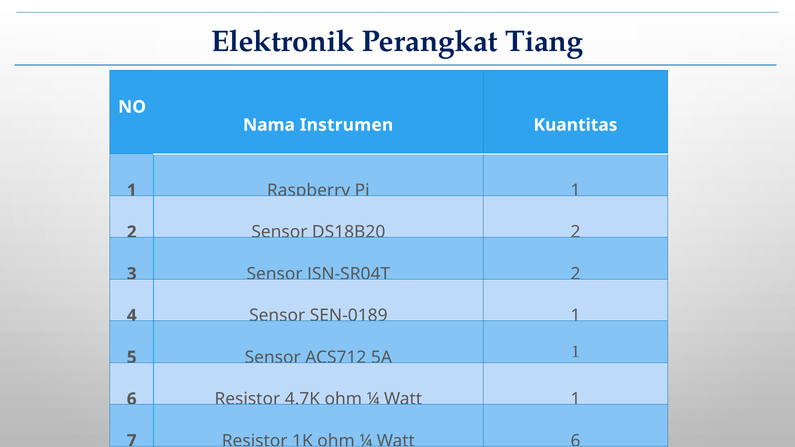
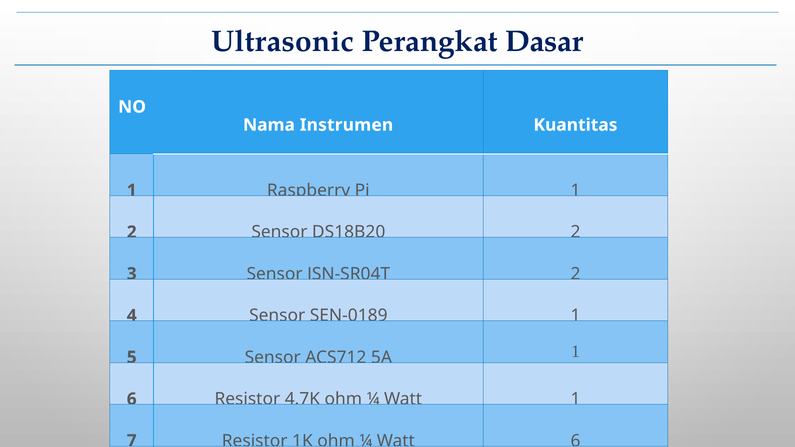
Elektronik: Elektronik -> Ultrasonic (283, 41)
Tiang: Tiang -> Dasar (544, 41)
